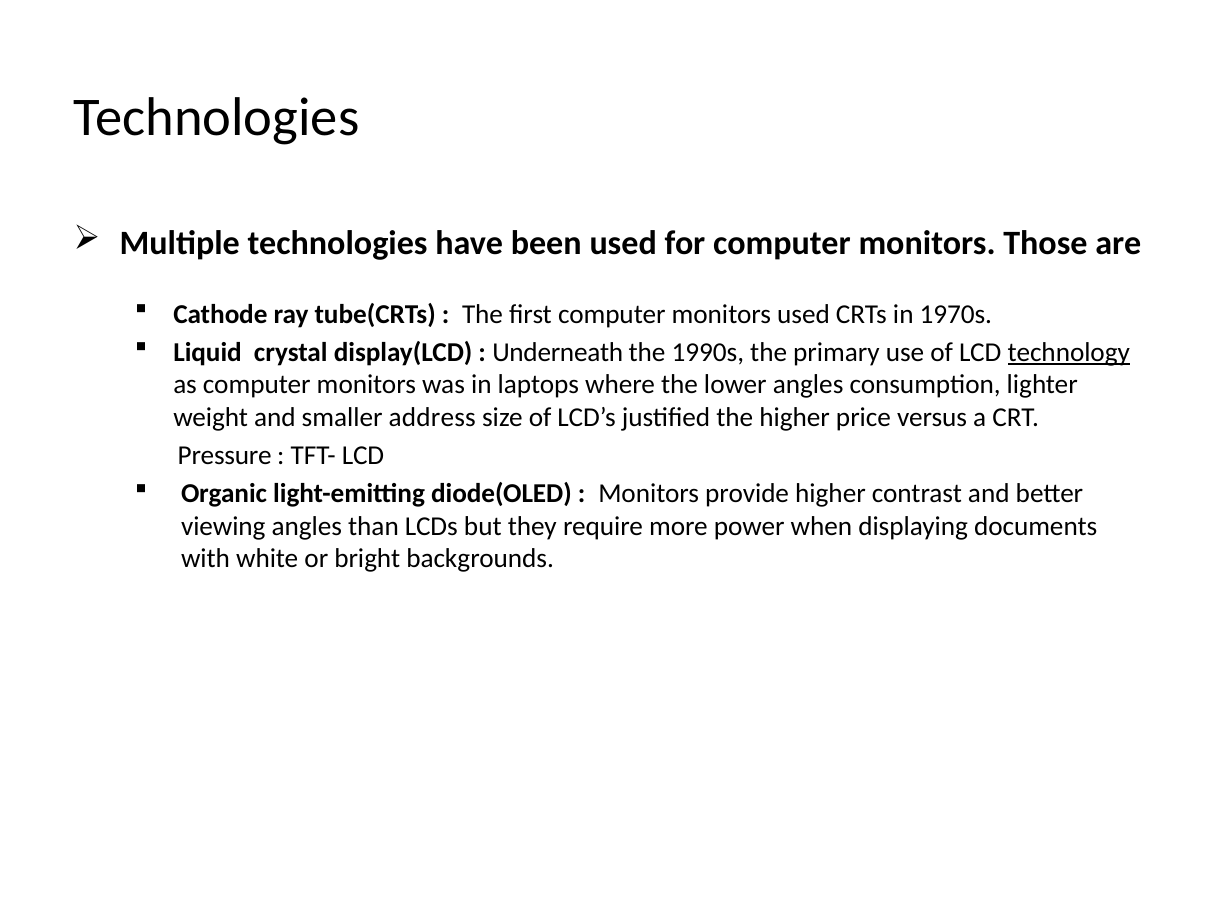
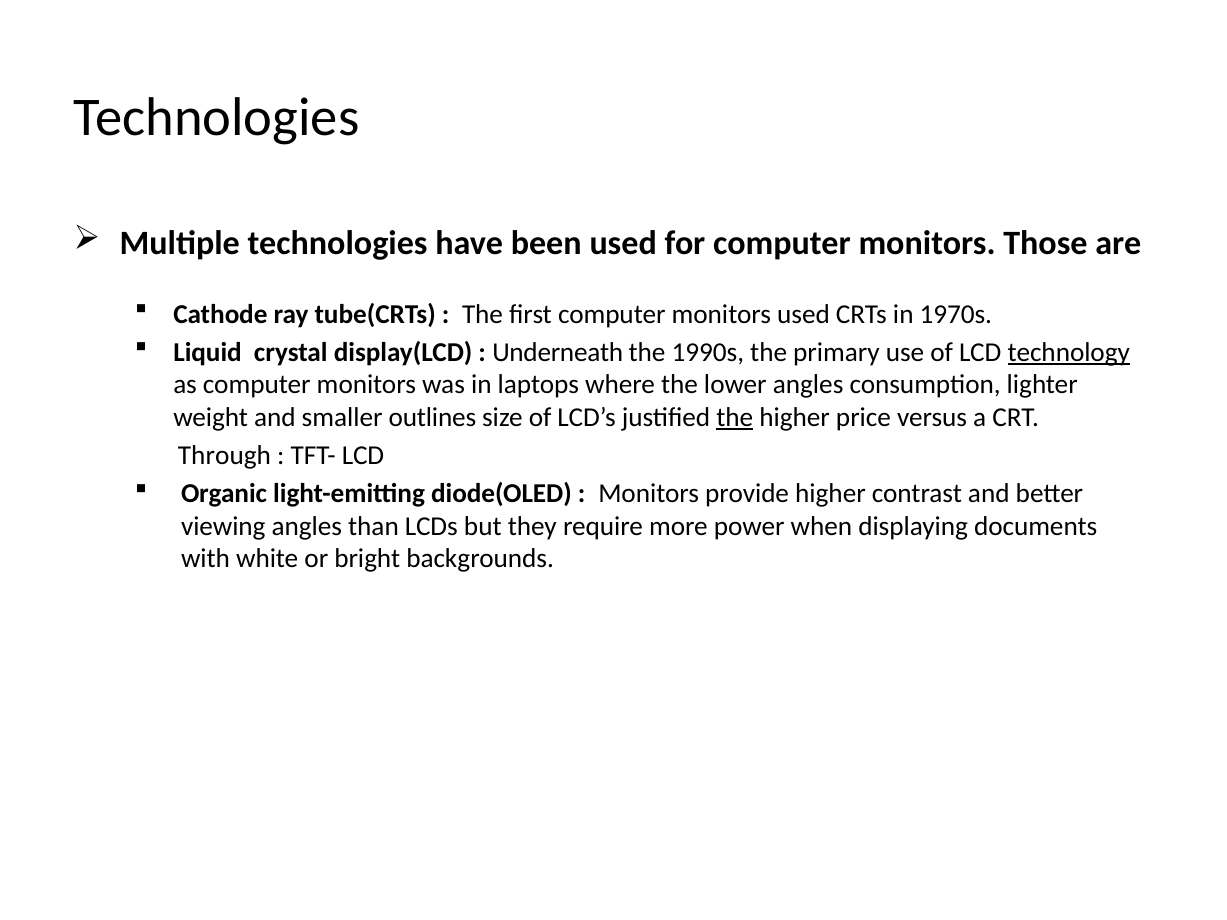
address: address -> outlines (432, 418)
the underline: none -> present (735, 418)
Pressure: Pressure -> Through (224, 456)
